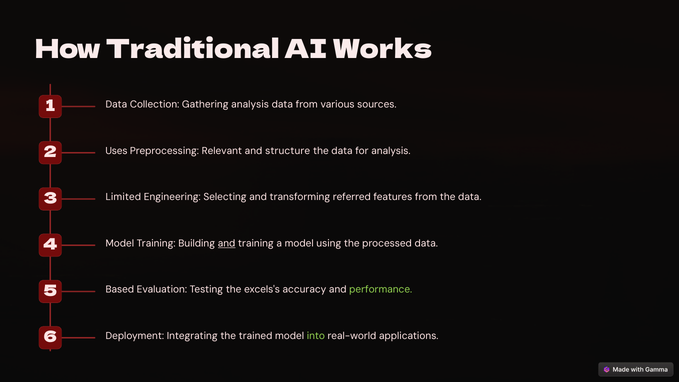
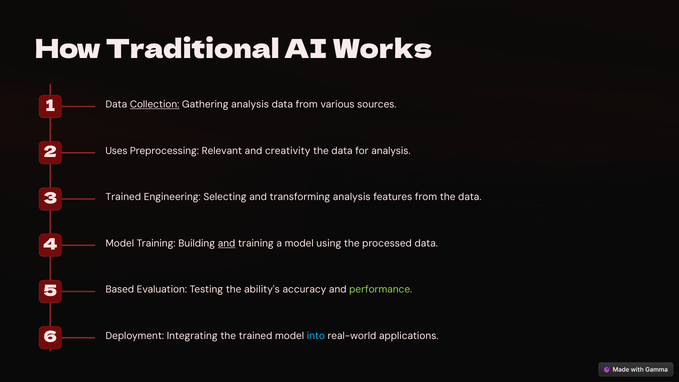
Collection underline: none -> present (155, 105)
structure: structure -> creativity (288, 151)
3 Limited: Limited -> Trained (123, 197)
transforming referred: referred -> analysis (352, 197)
excels's: excels's -> ability's (262, 289)
into colour: light green -> light blue (316, 336)
